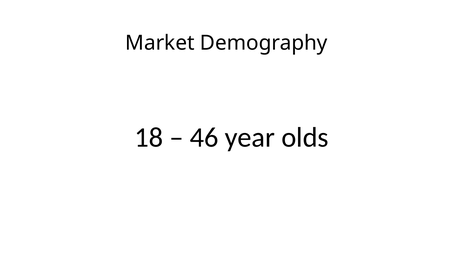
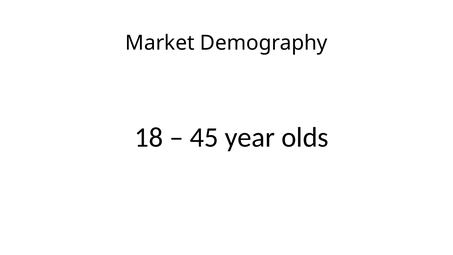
46: 46 -> 45 (204, 137)
